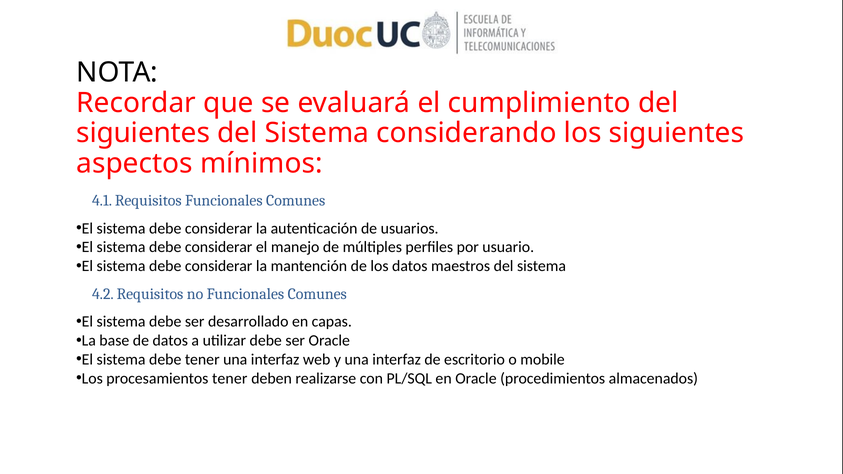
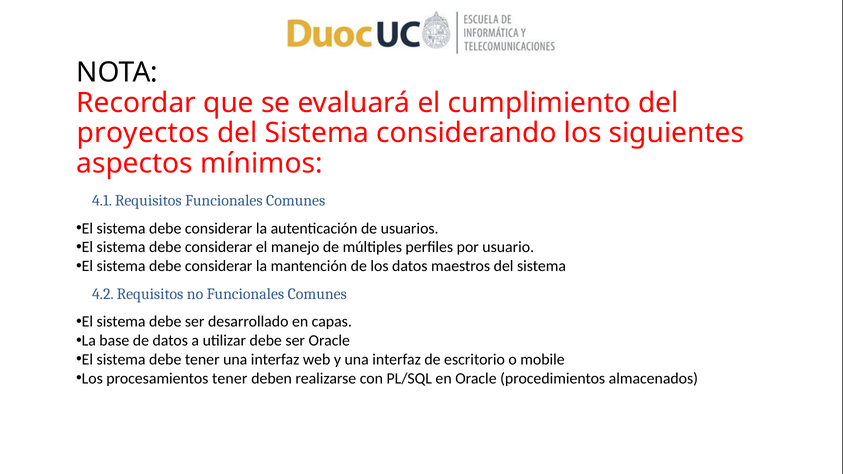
siguientes: siguientes -> proyectos (143, 133)
